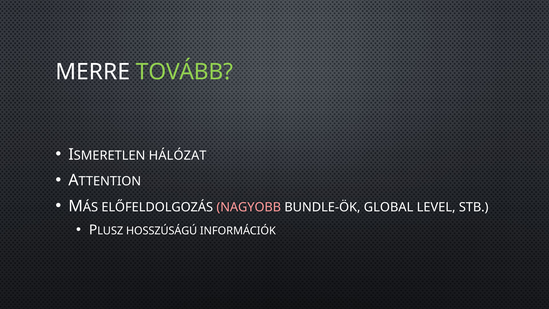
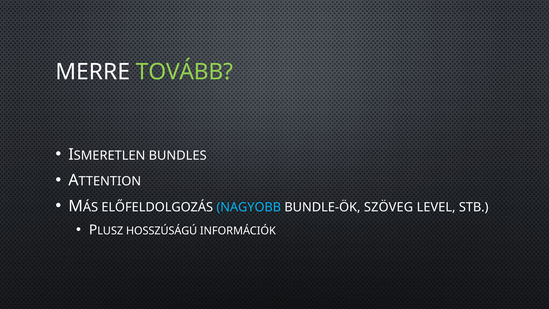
HÁLÓZAT: HÁLÓZAT -> BUNDLES (178, 155)
NAGYOBB colour: pink -> light blue (249, 207)
GLOBAL: GLOBAL -> SZÖVEG (389, 207)
